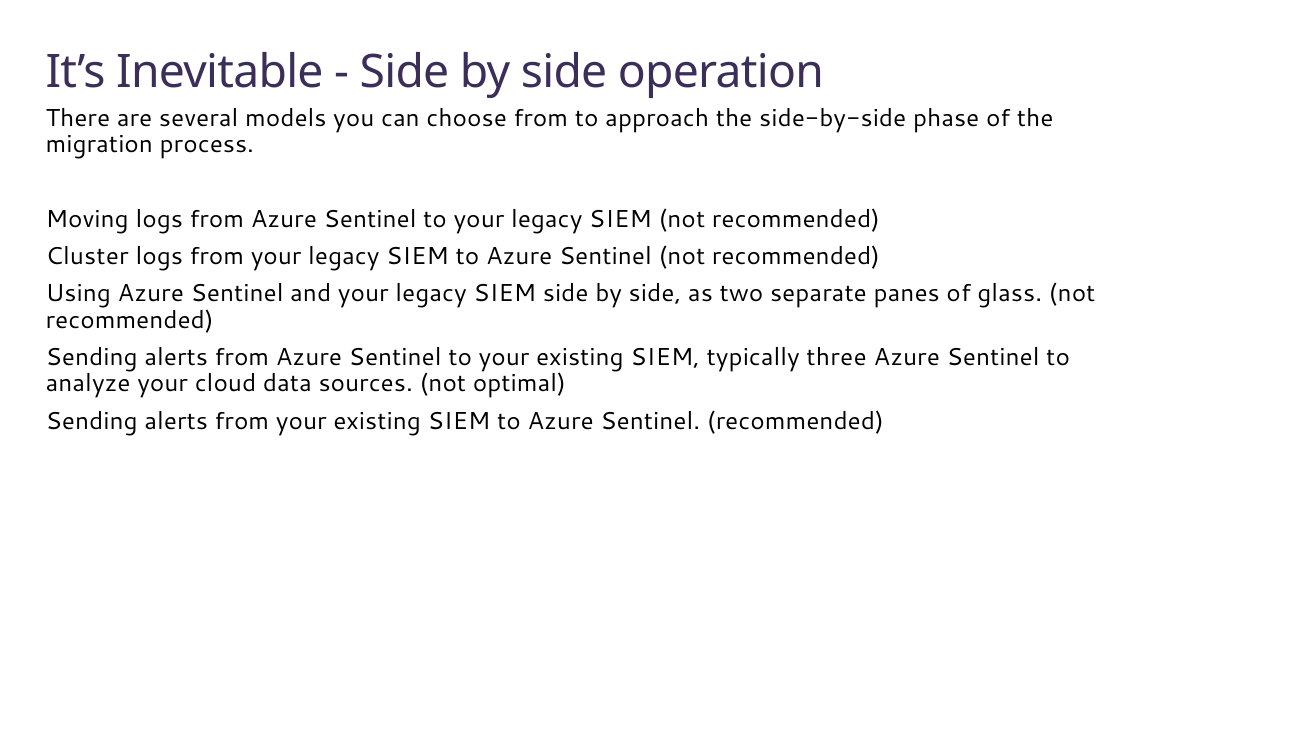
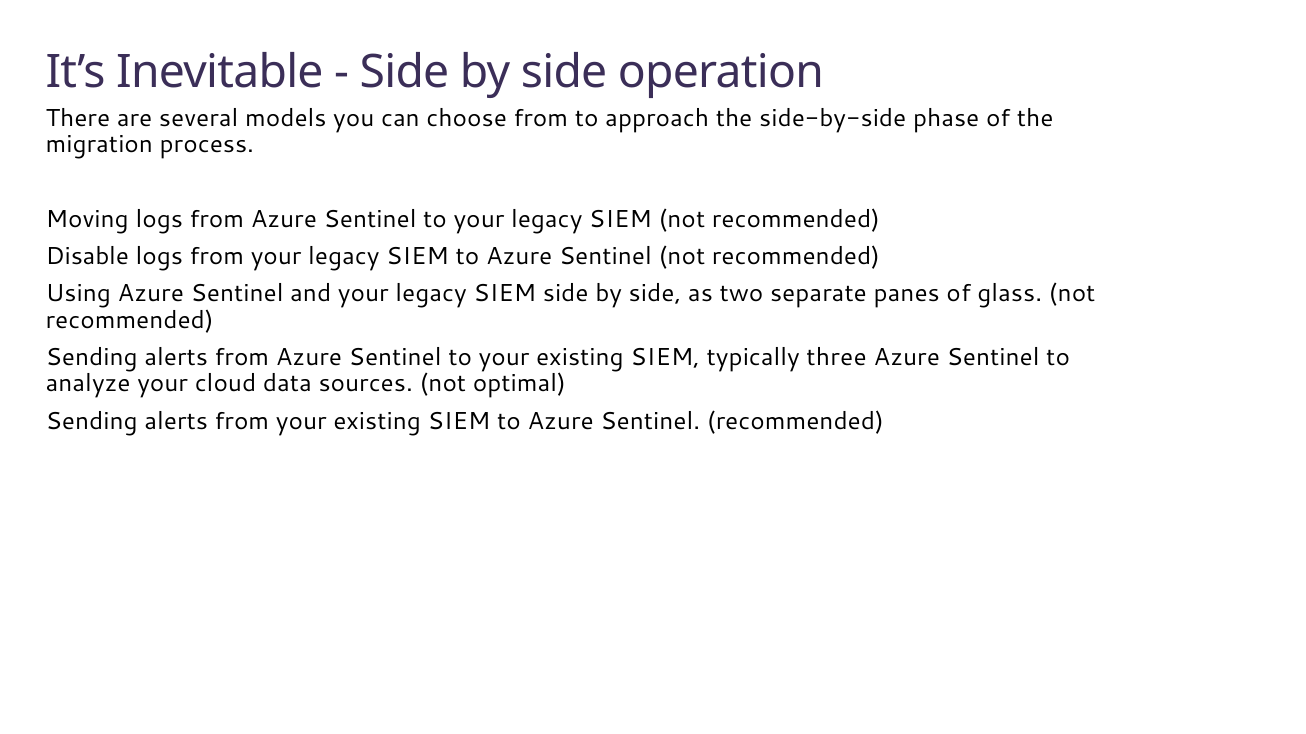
Cluster: Cluster -> Disable (87, 257)
